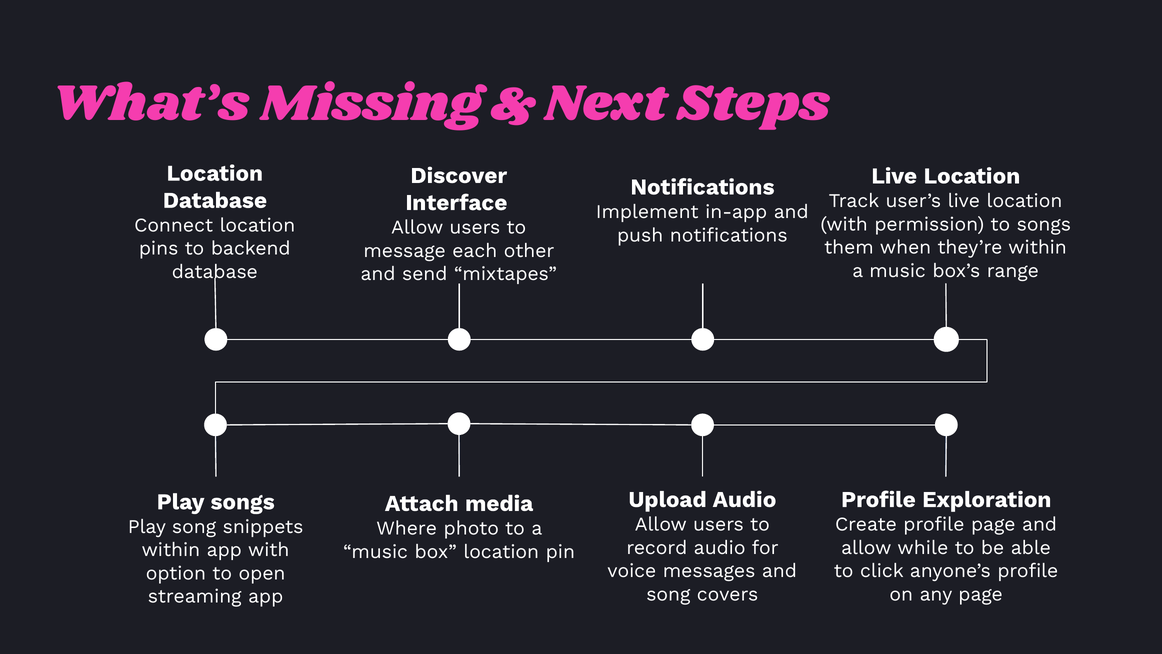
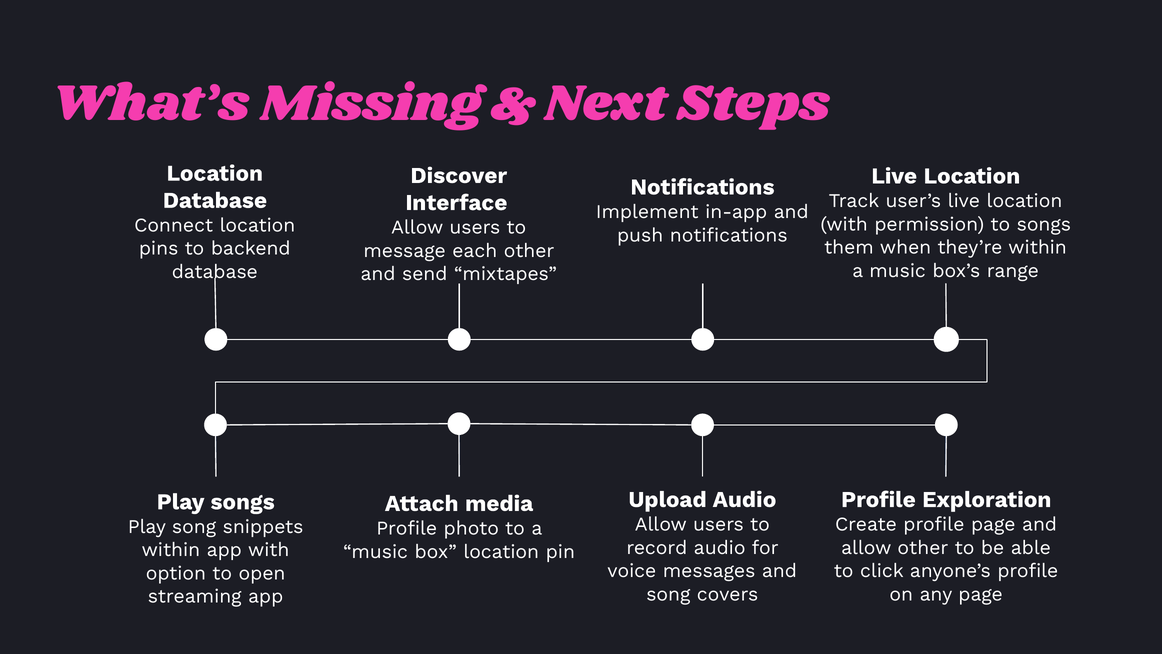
Where: Where -> Profile (407, 528)
allow while: while -> other (923, 547)
